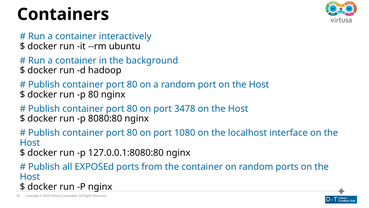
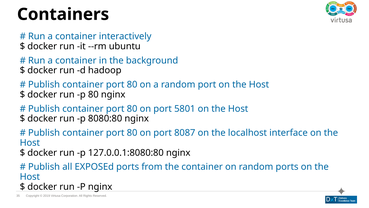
3478: 3478 -> 5801 (185, 108)
1080: 1080 -> 8087 (185, 133)
